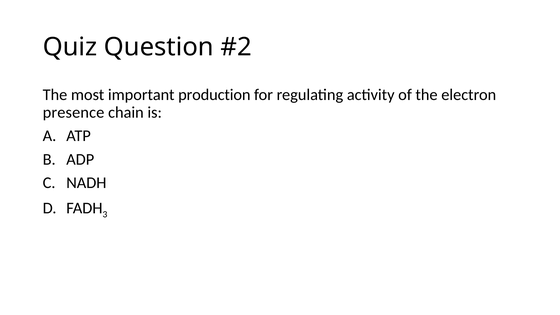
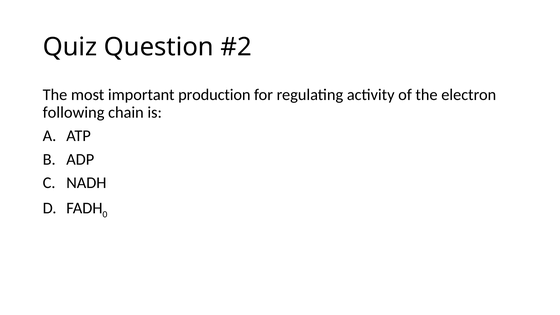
presence: presence -> following (74, 112)
3: 3 -> 0 (105, 215)
